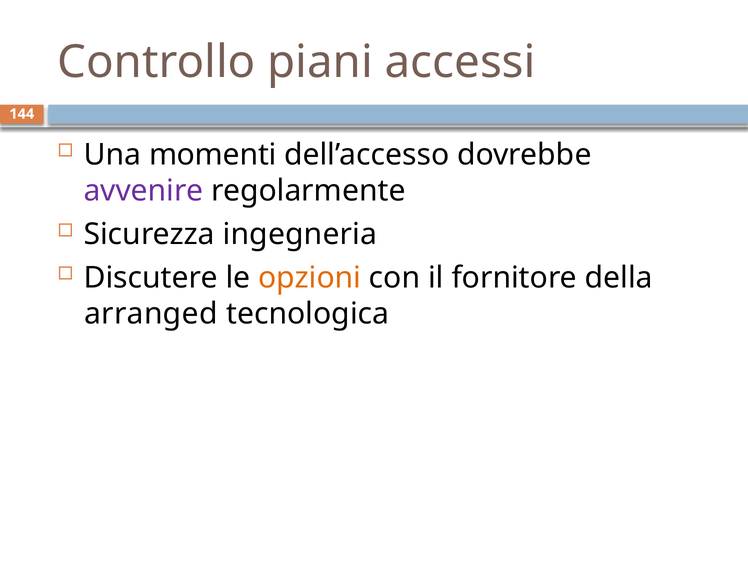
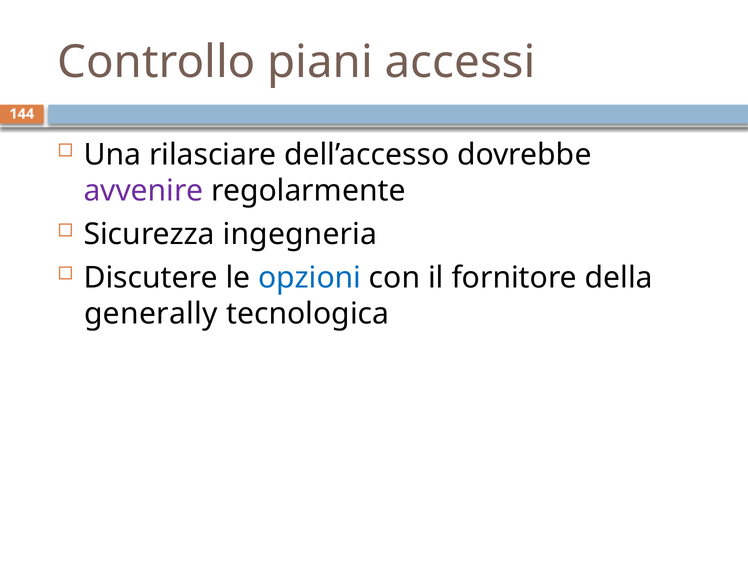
momenti: momenti -> rilasciare (213, 155)
opzioni colour: orange -> blue (310, 278)
arranged: arranged -> generally (151, 314)
